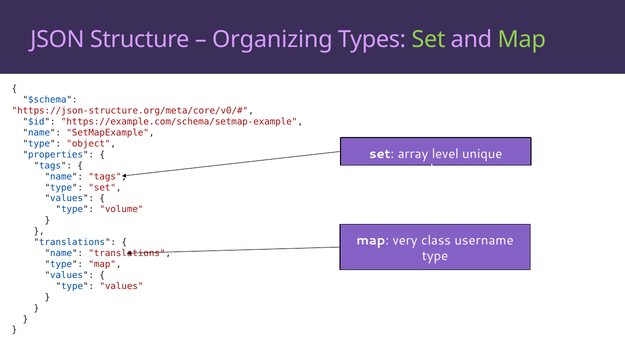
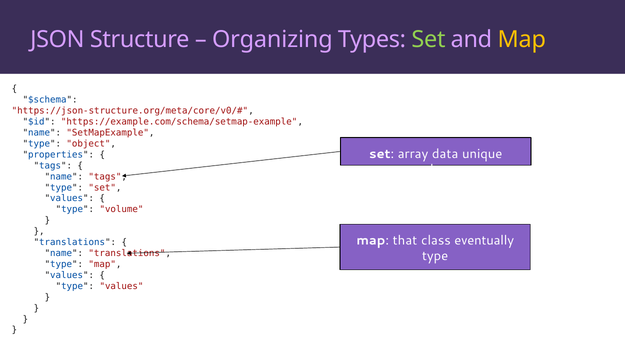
Map colour: light green -> yellow (522, 39)
level: level -> data (445, 154)
very: very -> that (405, 240)
username: username -> eventually (484, 240)
